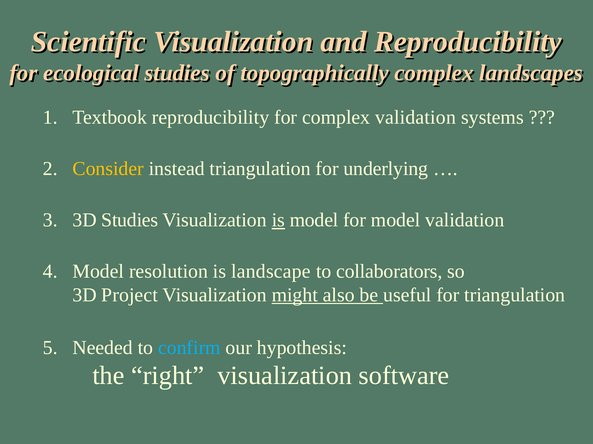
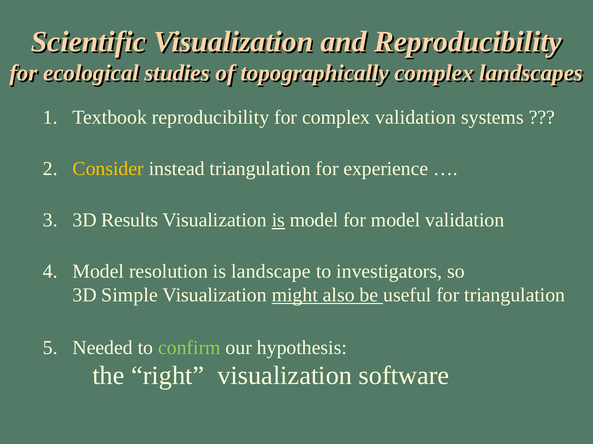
underlying: underlying -> experience (386, 169)
3D Studies: Studies -> Results (130, 220)
collaborators: collaborators -> investigators (389, 272)
Project: Project -> Simple (130, 295)
confirm colour: light blue -> light green (189, 348)
